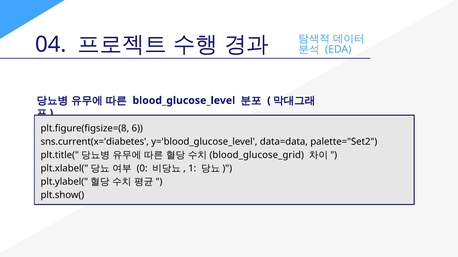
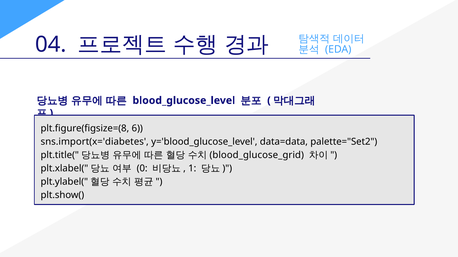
sns.current(x='diabetes: sns.current(x='diabetes -> sns.import(x='diabetes (95, 142)
